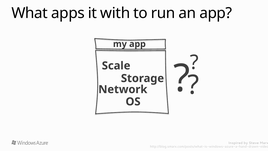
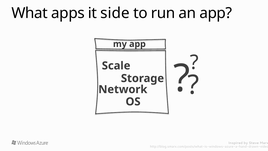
with: with -> side (115, 13)
